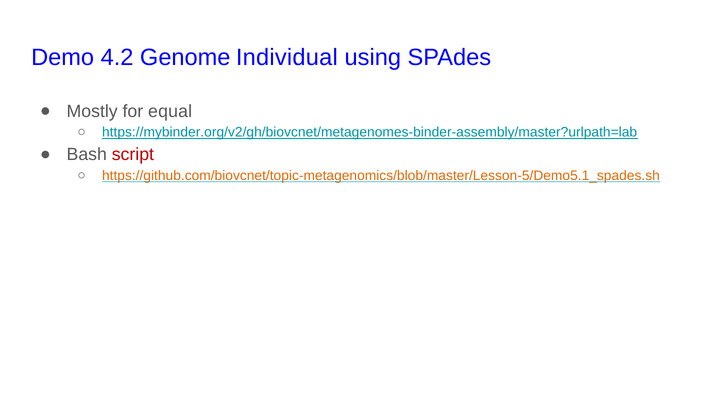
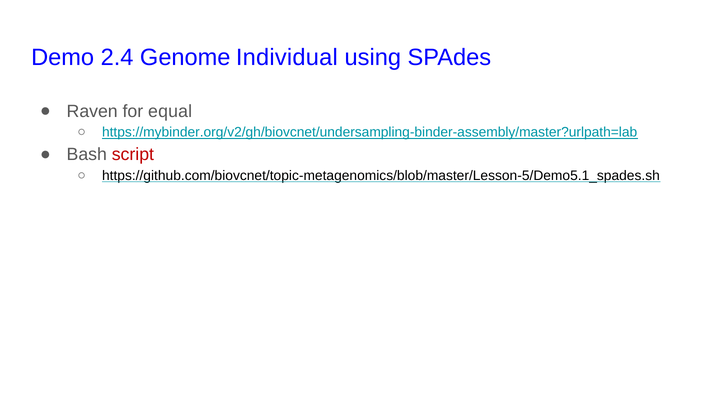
4.2: 4.2 -> 2.4 (117, 57)
Mostly: Mostly -> Raven (92, 111)
https://mybinder.org/v2/gh/biovcnet/metagenomes-binder-assembly/master?urlpath=lab: https://mybinder.org/v2/gh/biovcnet/metagenomes-binder-assembly/master?urlpath=lab -> https://mybinder.org/v2/gh/biovcnet/undersampling-binder-assembly/master?urlpath=lab (370, 132)
https://github.com/biovcnet/topic-metagenomics/blob/master/Lesson-5/Demo5.1_spades.sh colour: orange -> black (381, 176)
